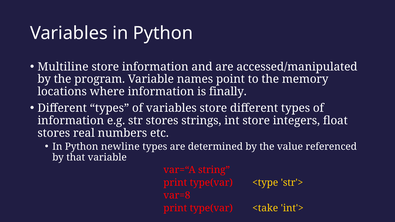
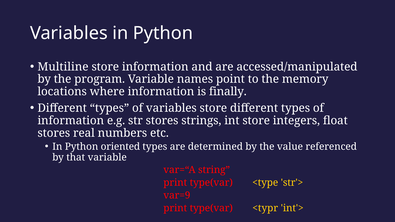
newline: newline -> oriented (120, 147)
var=8: var=8 -> var=9 (177, 196)
<take: <take -> <typr (265, 208)
